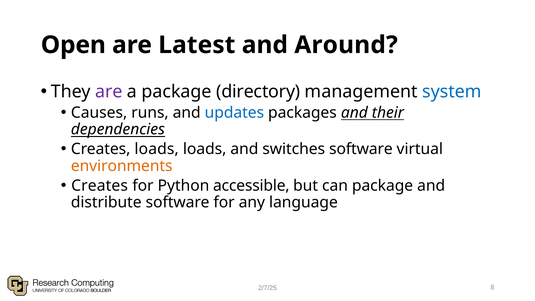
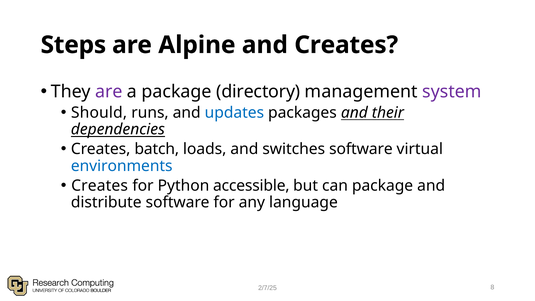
Open: Open -> Steps (73, 45)
Latest: Latest -> Alpine (197, 45)
and Around: Around -> Creates (346, 45)
system colour: blue -> purple (452, 92)
Causes: Causes -> Should (99, 113)
Creates loads: loads -> batch (157, 149)
environments colour: orange -> blue (122, 166)
